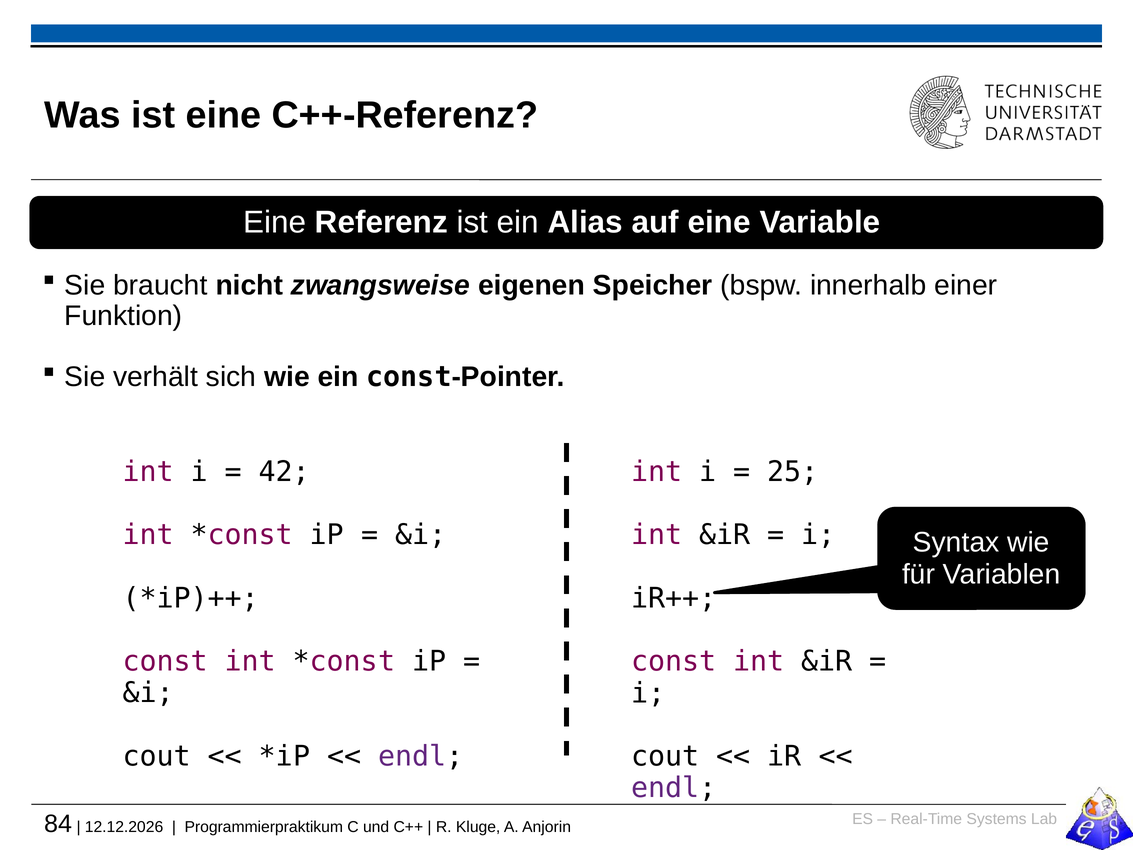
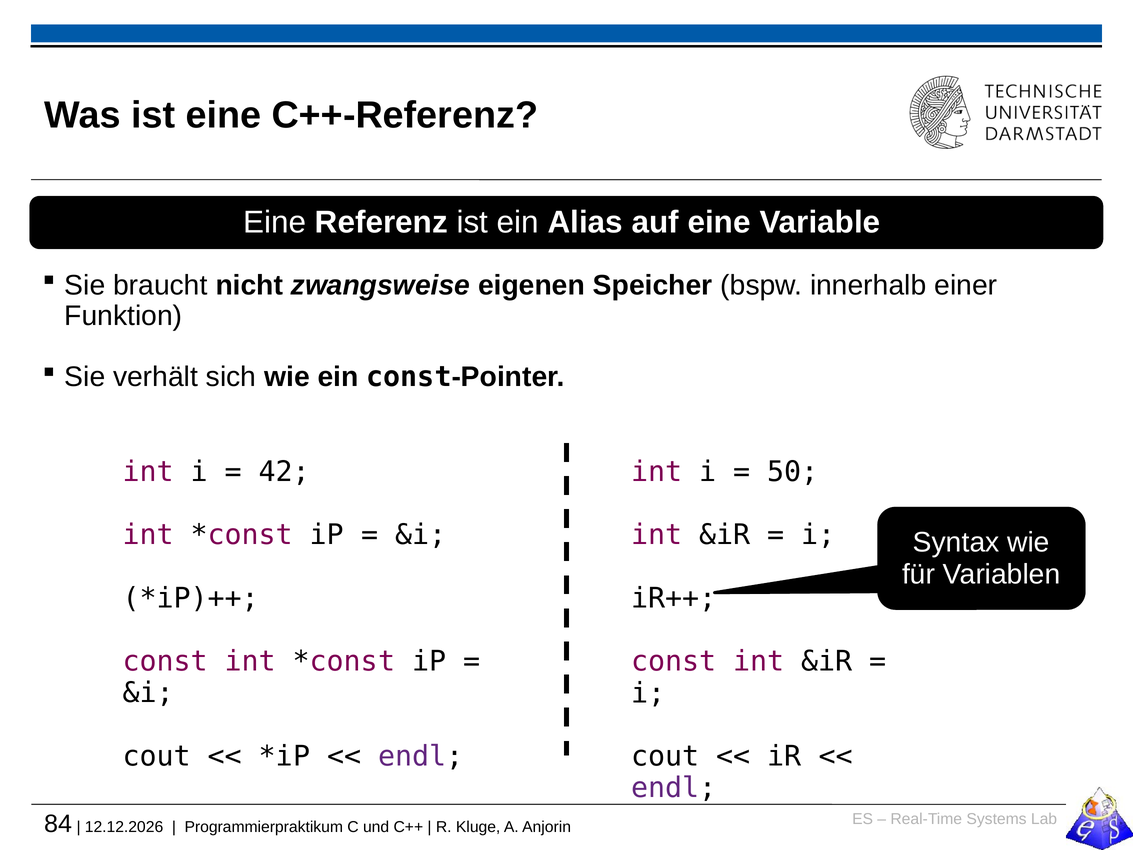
25: 25 -> 50 (793, 472)
